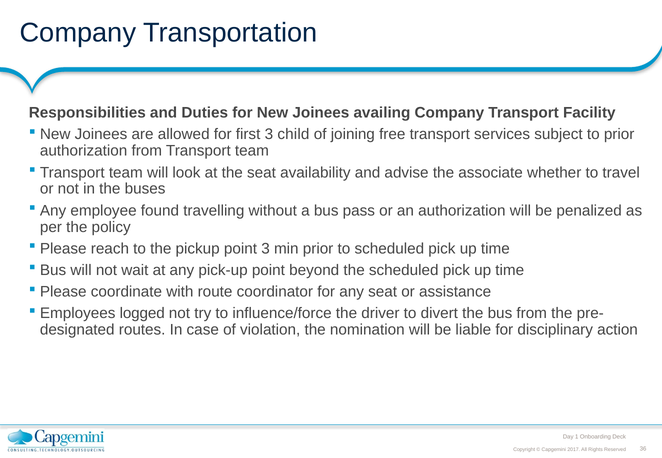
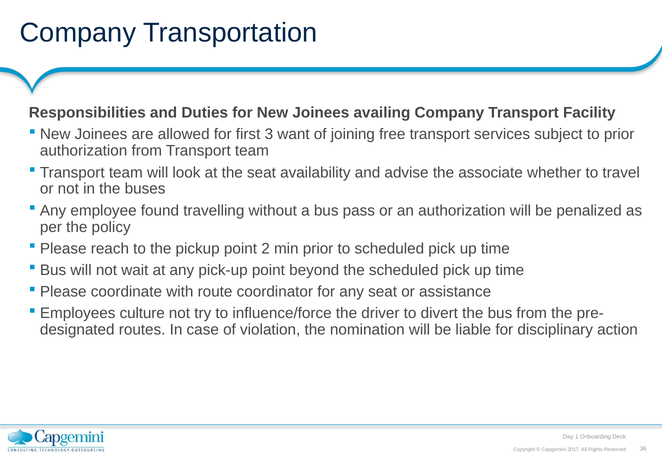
child: child -> want (293, 134)
point 3: 3 -> 2 (266, 249)
logged: logged -> culture (142, 314)
